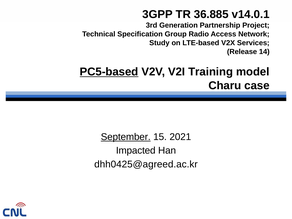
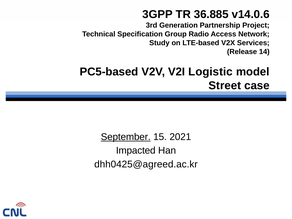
v14.0.1: v14.0.1 -> v14.0.6 (251, 14)
PC5-based underline: present -> none (109, 72)
Training: Training -> Logistic (211, 72)
Charu: Charu -> Street (225, 85)
